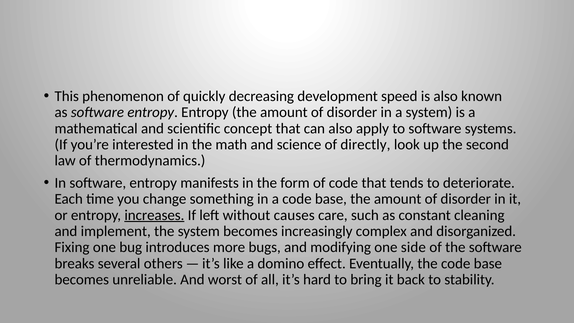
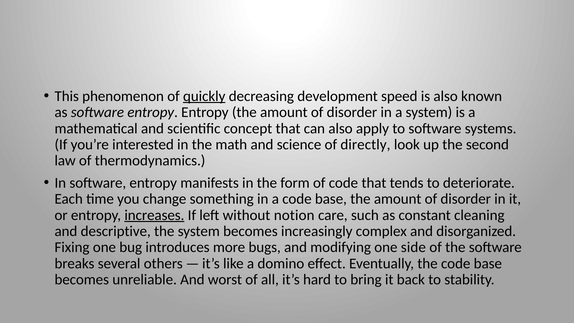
quickly underline: none -> present (204, 96)
causes: causes -> notion (294, 215)
implement: implement -> descriptive (116, 231)
